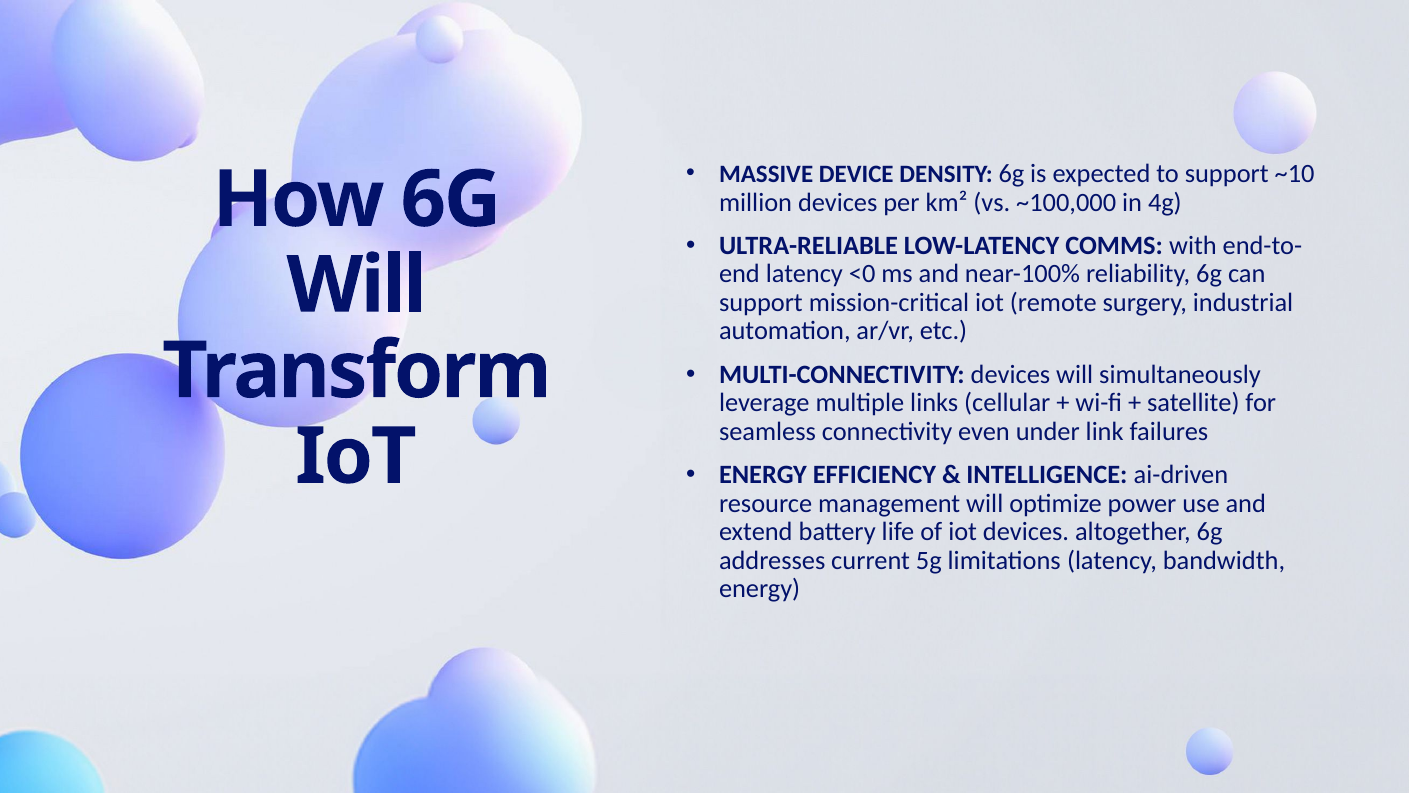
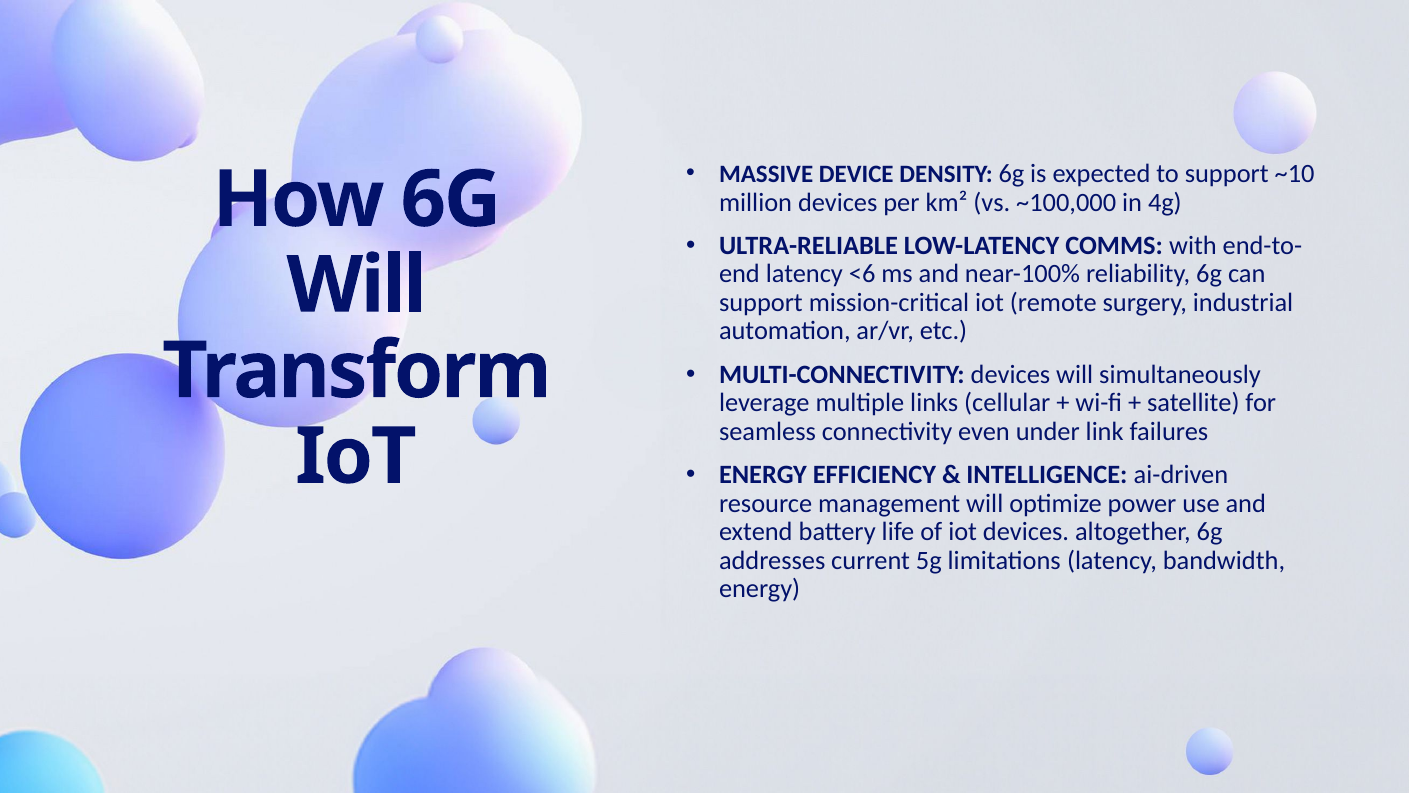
<0: <0 -> <6 (862, 274)
